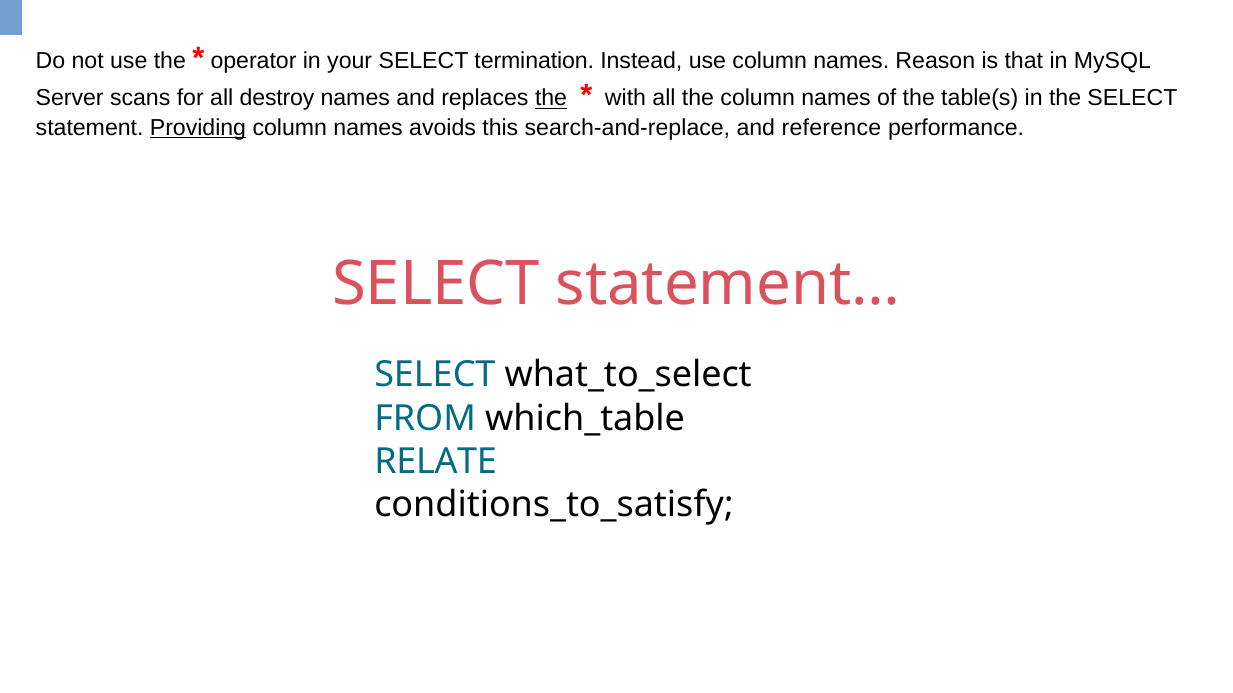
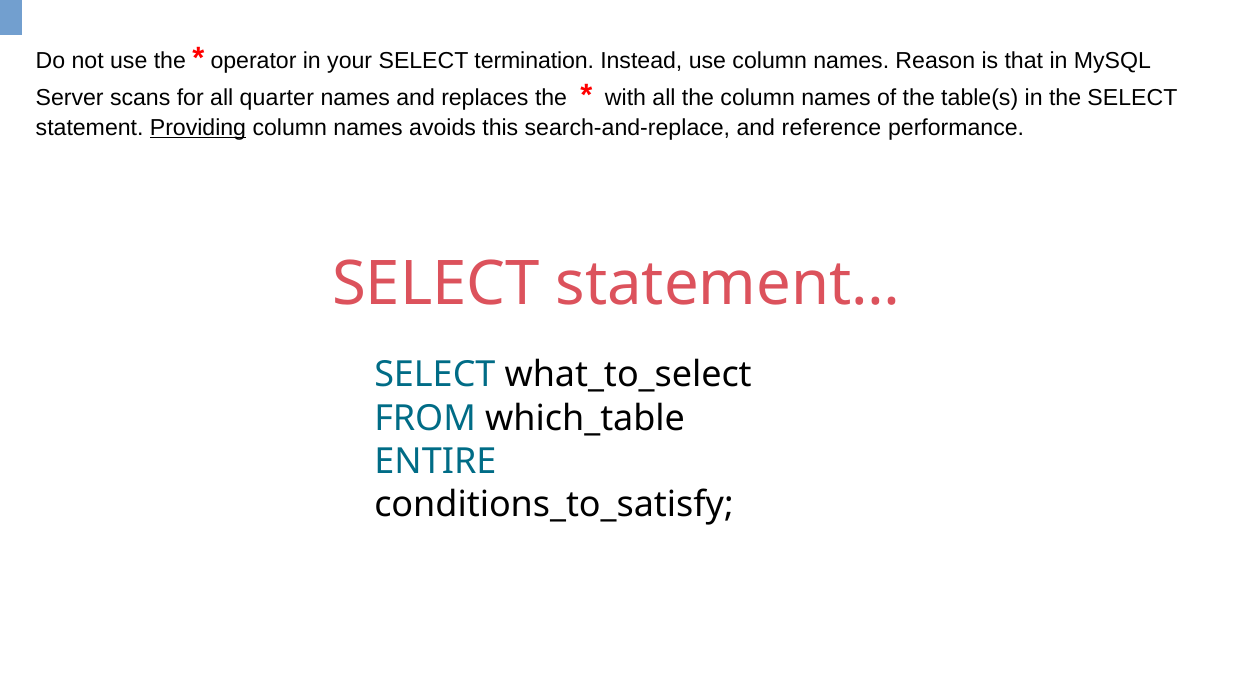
destroy: destroy -> quarter (277, 98)
the underline: present -> none (551, 98)
RELATE: RELATE -> ENTIRE (435, 462)
